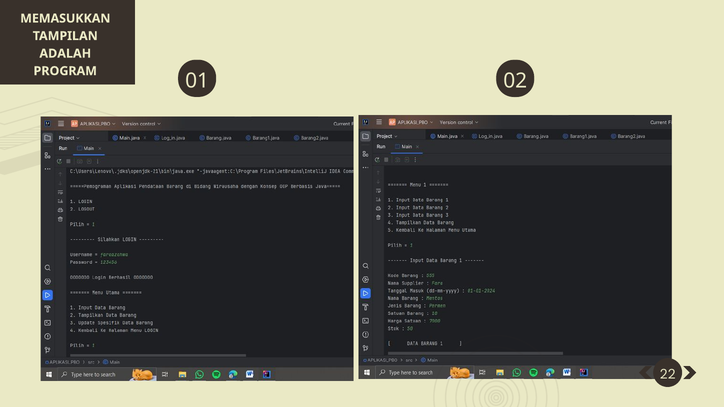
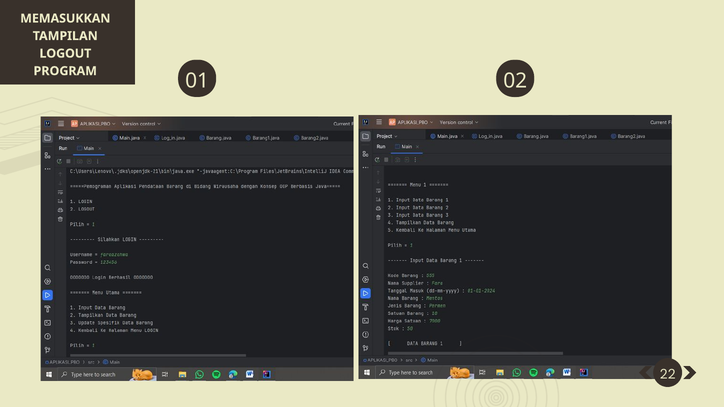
ADALAH: ADALAH -> LOGOUT (65, 54)
